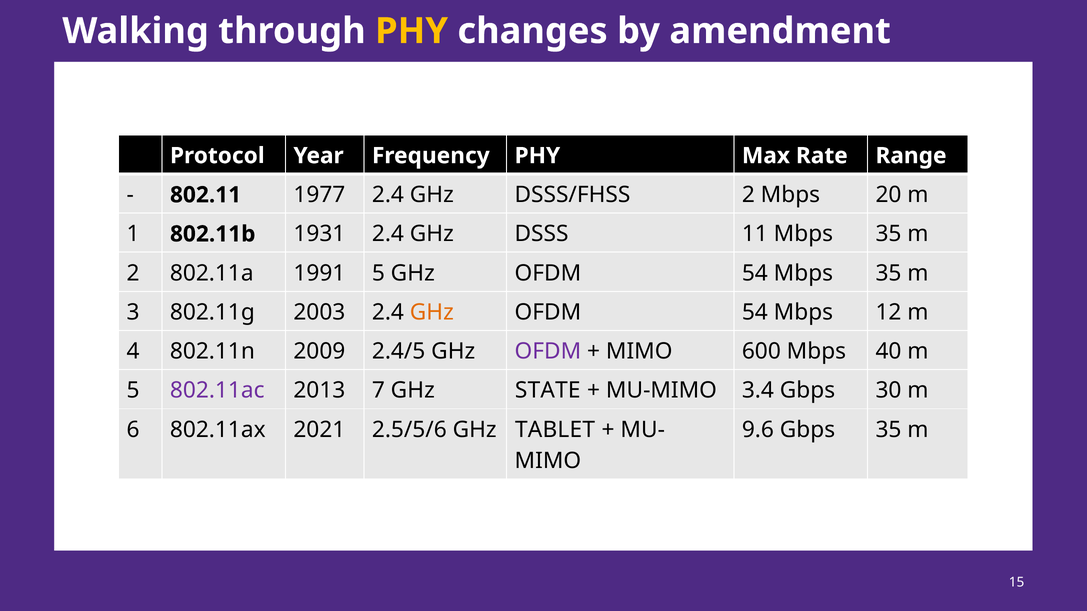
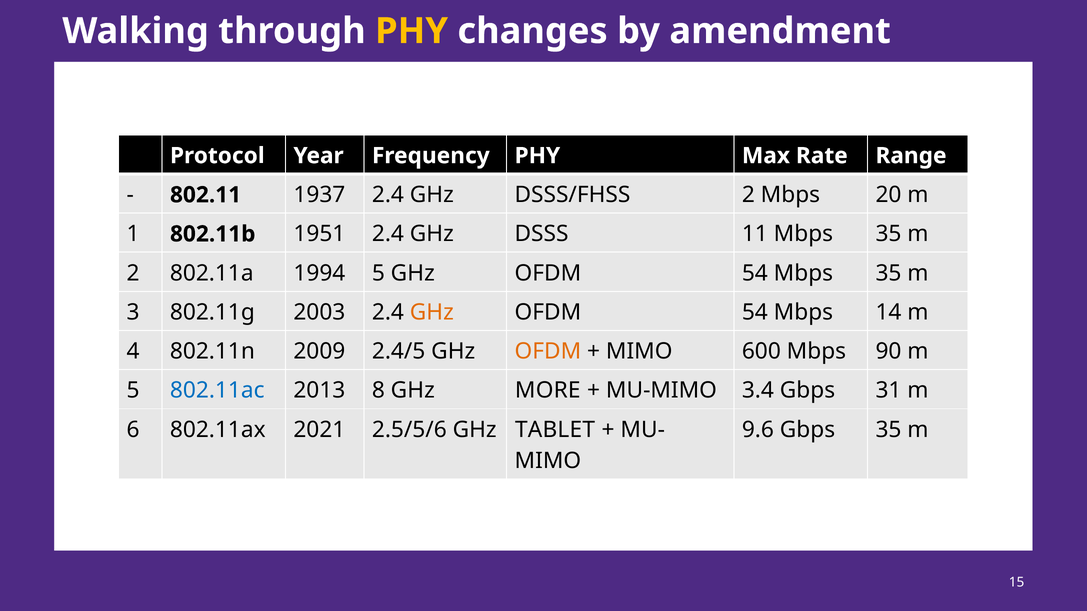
1977: 1977 -> 1937 (319, 195)
1931: 1931 -> 1951 (319, 234)
1991: 1991 -> 1994 (319, 273)
12: 12 -> 14 (888, 312)
OFDM colour: purple -> orange (548, 352)
40: 40 -> 90 (888, 352)
802.11ac colour: purple -> blue (217, 391)
7: 7 -> 8 (378, 391)
STATE: STATE -> MORE (548, 391)
30: 30 -> 31 (888, 391)
